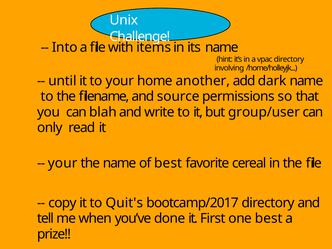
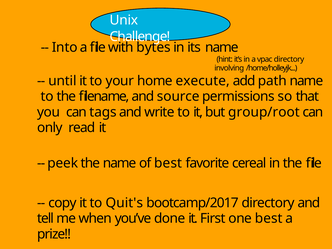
items: items -> bytes (154, 47)
another: another -> execute (203, 81)
dark: dark -> path (272, 81)
blah: blah -> tags (103, 112)
group/user: group/user -> group/root (264, 112)
your: your -> peek (63, 163)
